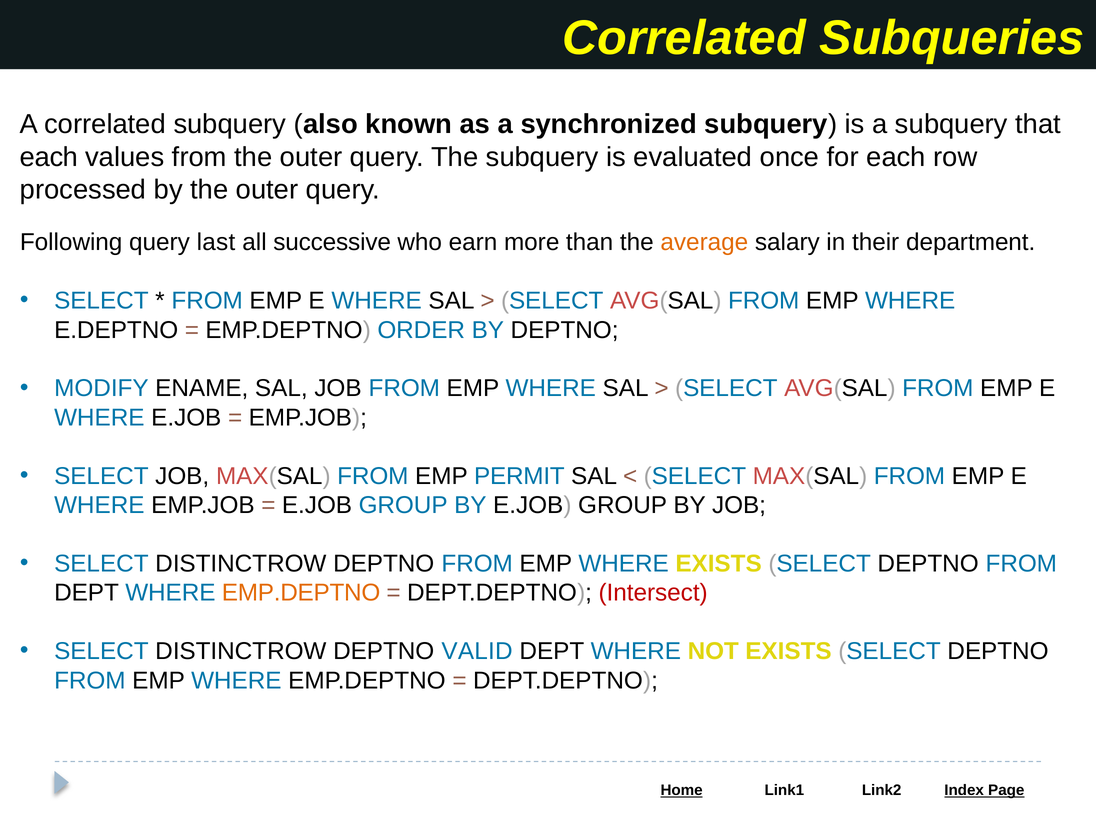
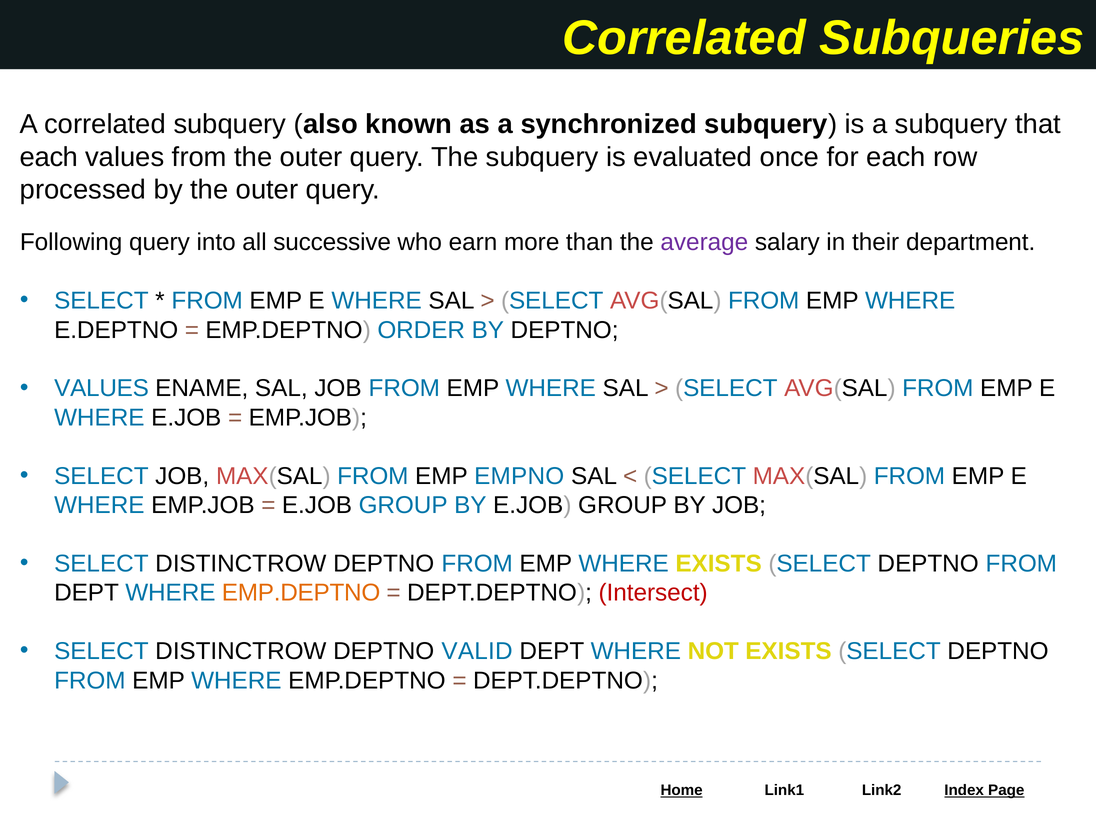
last: last -> into (216, 242)
average colour: orange -> purple (704, 242)
MODIFY: MODIFY -> VALUES (102, 388)
PERMIT: PERMIT -> EMPNO (519, 476)
